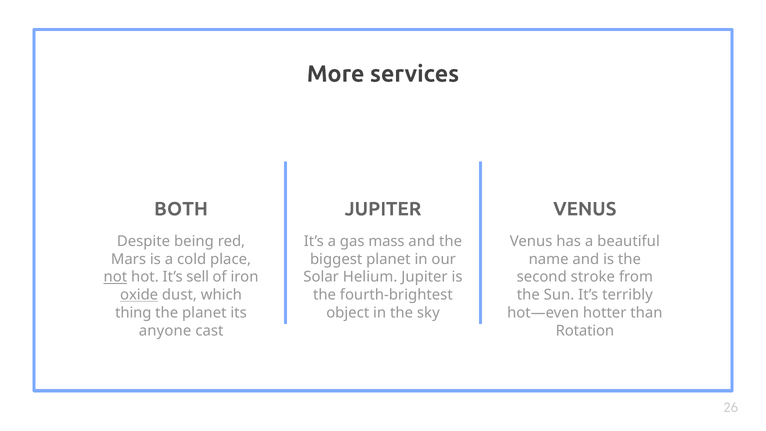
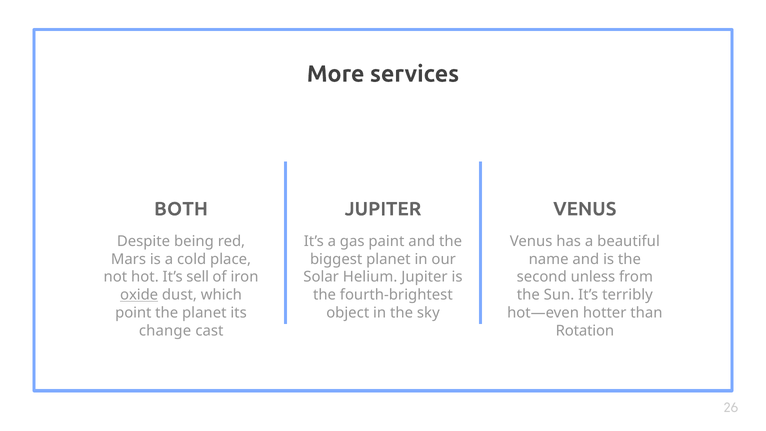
mass: mass -> paint (386, 241)
not underline: present -> none (115, 277)
stroke: stroke -> unless (593, 277)
thing: thing -> point (133, 313)
anyone: anyone -> change (165, 331)
